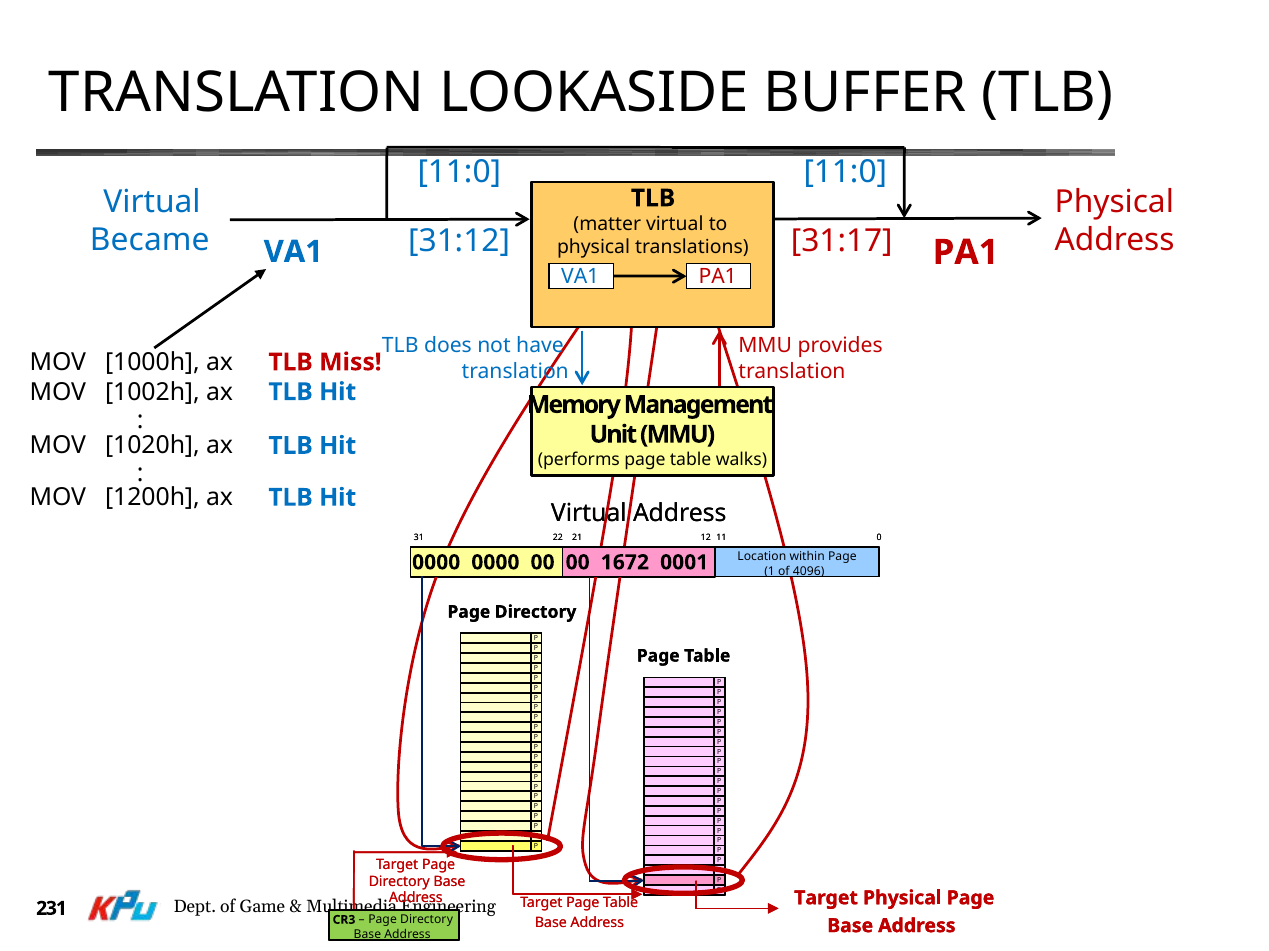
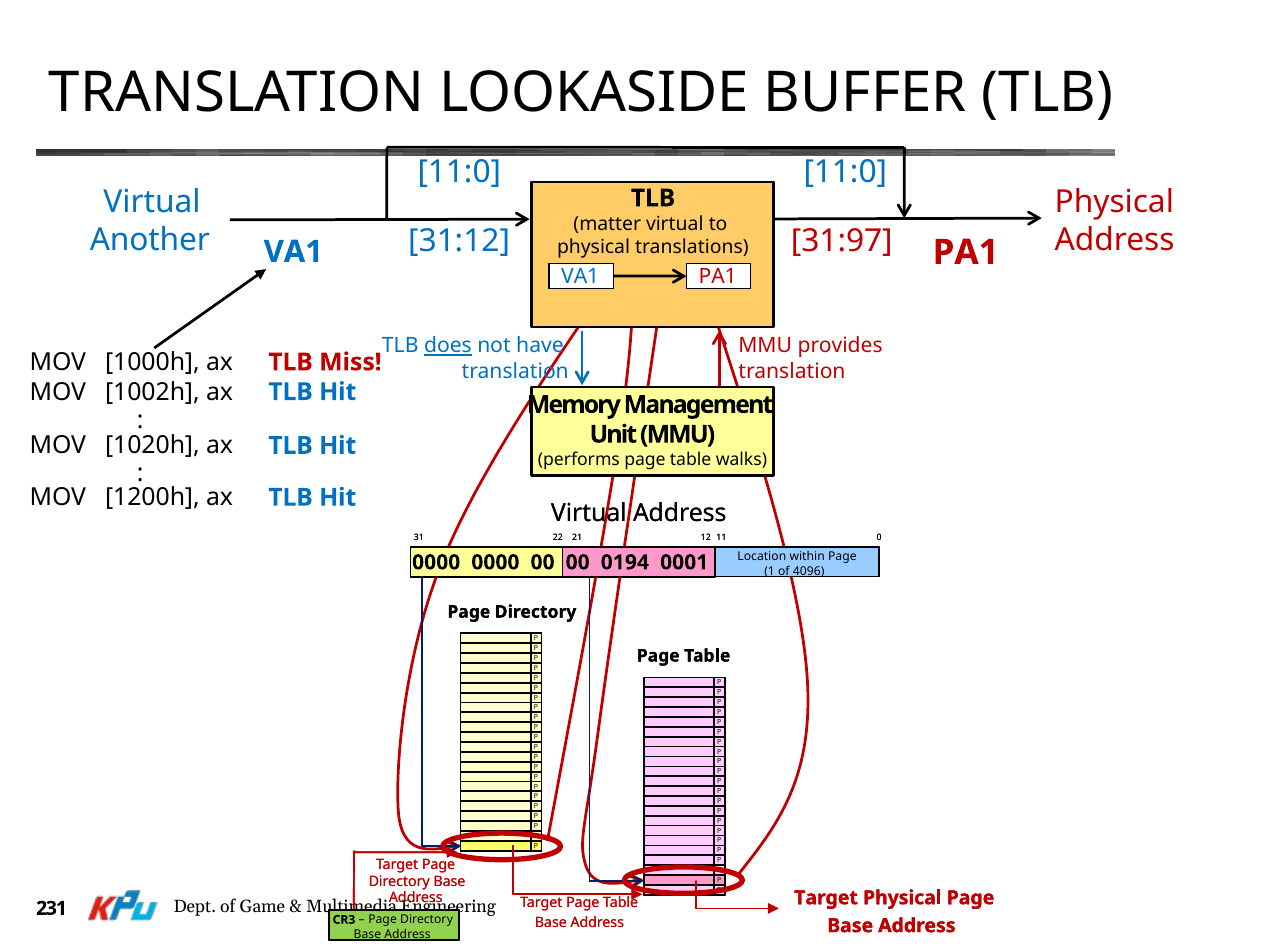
Became: Became -> Another (150, 241)
31:17: 31:17 -> 31:97 (842, 241)
does underline: none -> present (448, 346)
1672: 1672 -> 0194 (625, 563)
